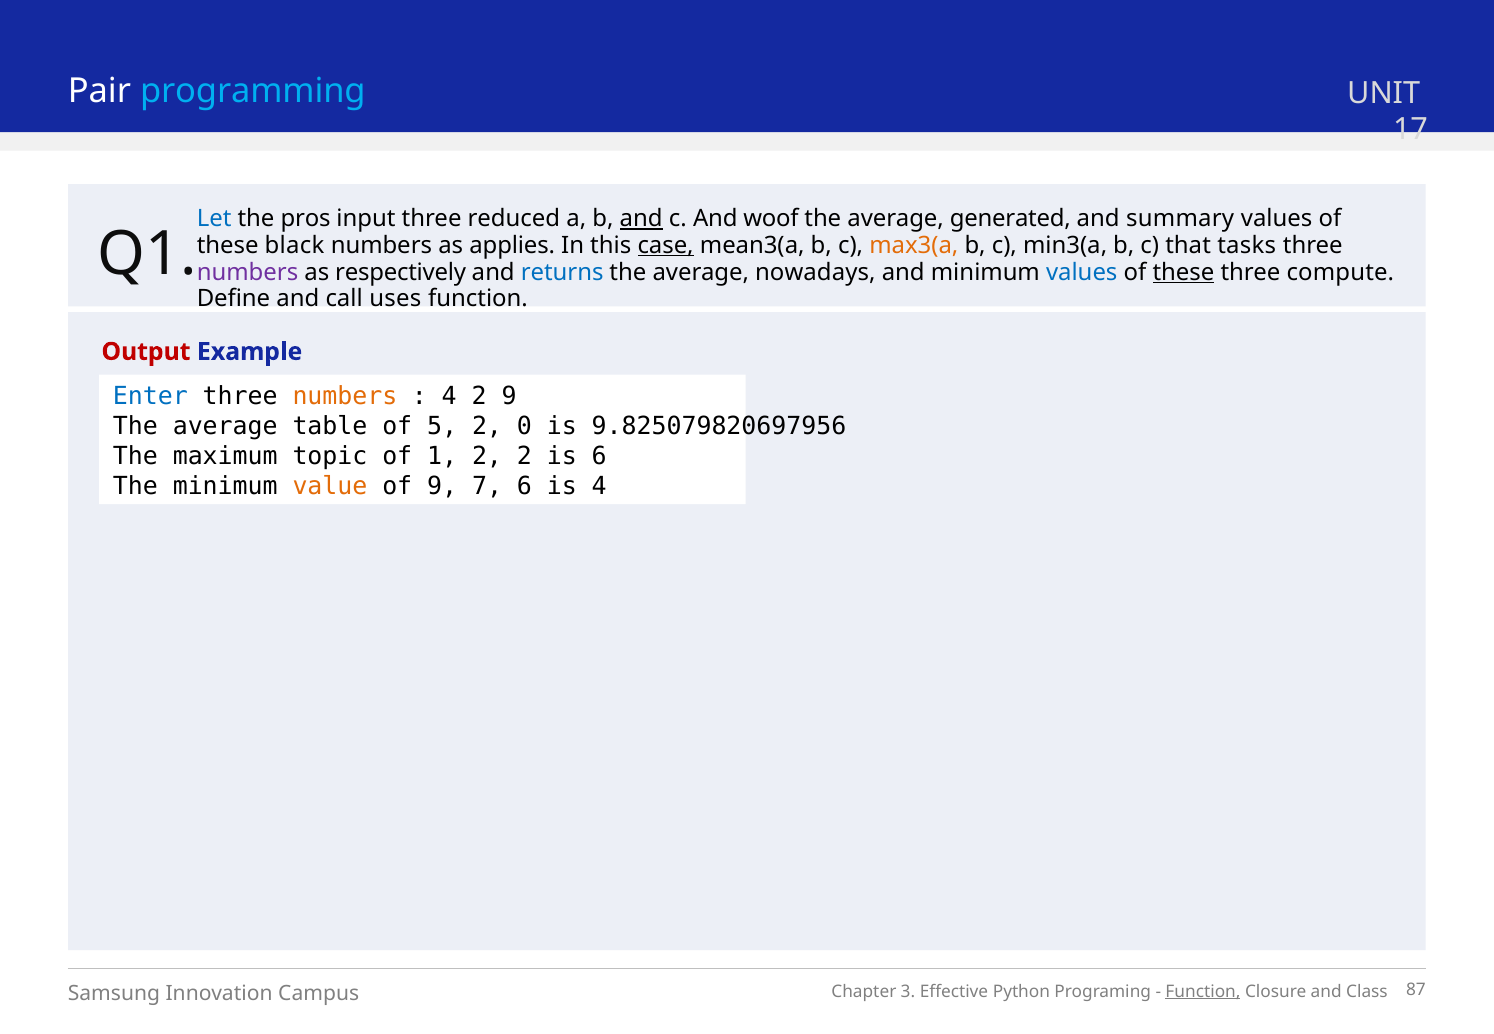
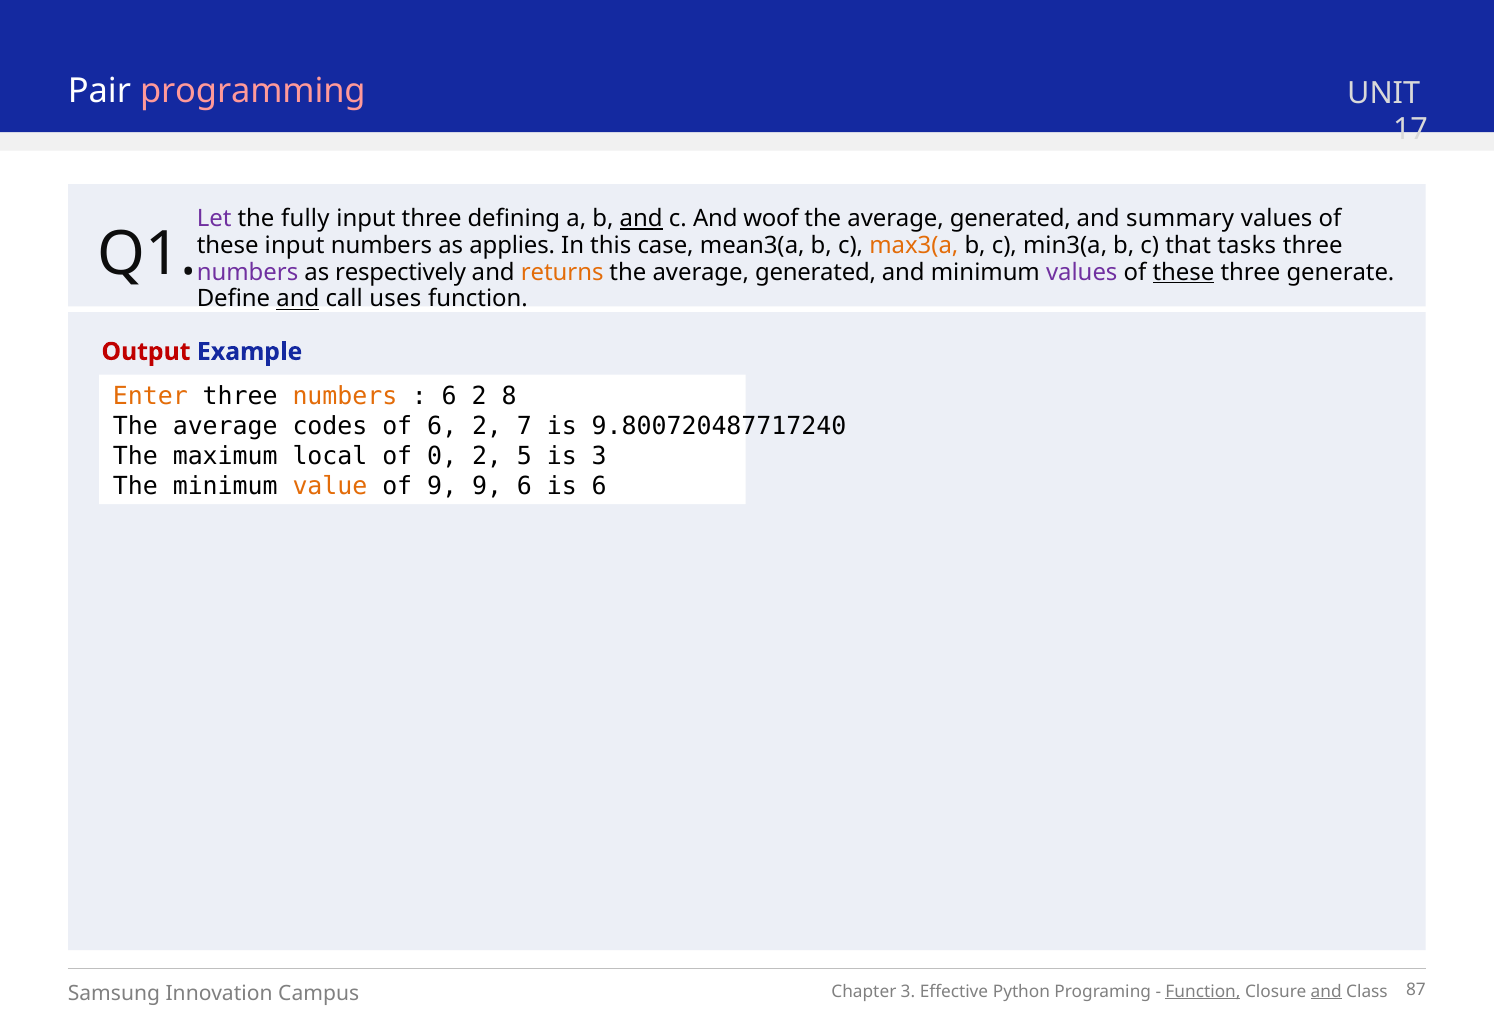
programming colour: light blue -> pink (253, 91)
Let colour: blue -> purple (214, 219)
pros: pros -> fully (305, 219)
reduced: reduced -> defining (514, 219)
these black: black -> input (295, 245)
case underline: present -> none (666, 245)
returns colour: blue -> orange (562, 272)
nowadays: nowadays -> generated (816, 272)
values colour: blue -> purple (1082, 272)
compute: compute -> generate (1340, 272)
and underline: none -> present (298, 299)
Enter colour: blue -> orange (150, 396)
4: 4 -> 6 (449, 396)
2 9: 9 -> 8 (509, 396)
table: table -> codes (330, 426)
of 5: 5 -> 6 (442, 426)
0: 0 -> 7 (524, 426)
9.825079820697956: 9.825079820697956 -> 9.800720487717240 (719, 426)
topic: topic -> local (330, 456)
1: 1 -> 0 (442, 456)
2 2: 2 -> 5 (524, 456)
is 6: 6 -> 3 (599, 456)
9 7: 7 -> 9 (487, 486)
is 4: 4 -> 6 (599, 486)
and underline: none -> present (1326, 992)
